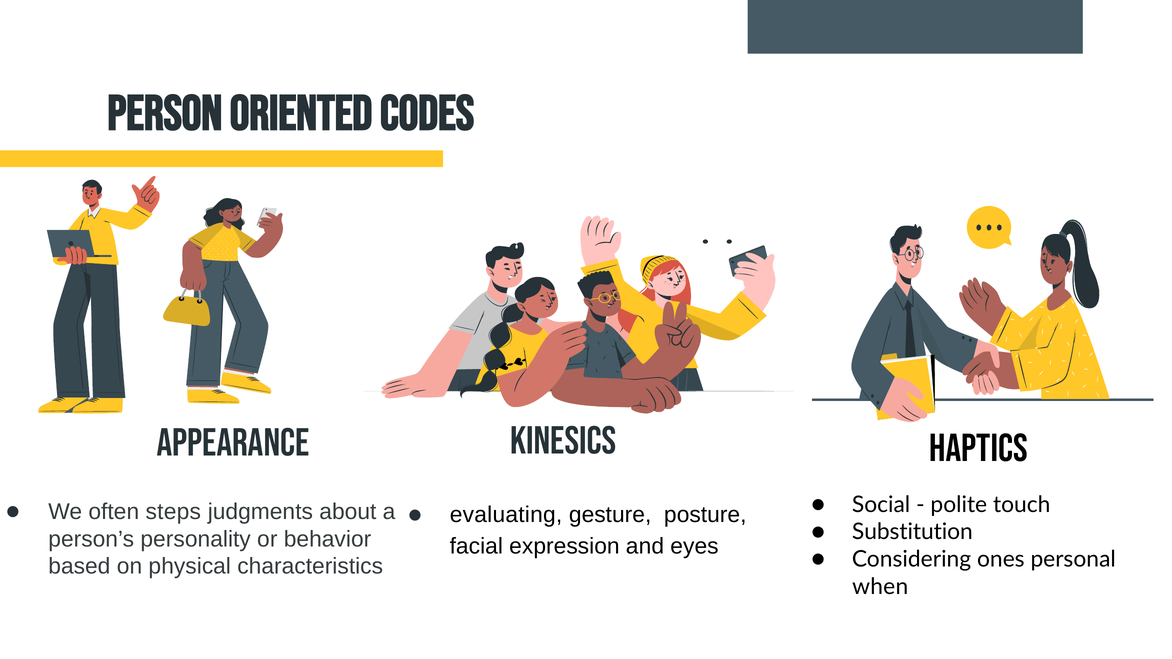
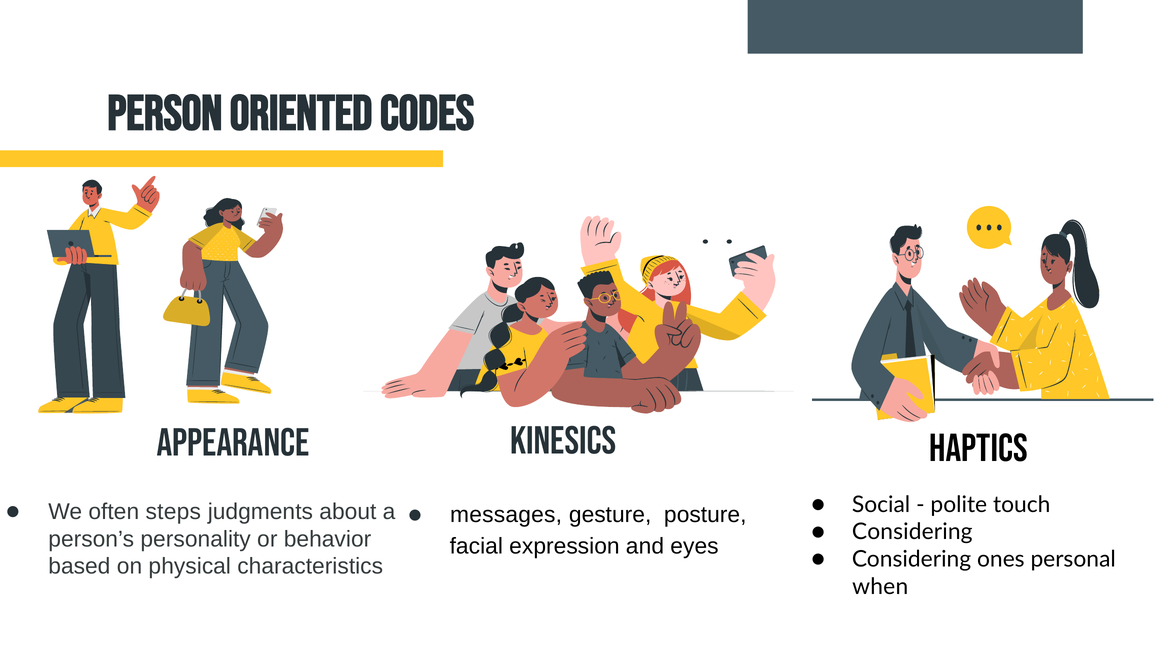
evaluating: evaluating -> messages (506, 515)
Substitution: Substitution -> Considering (912, 532)
